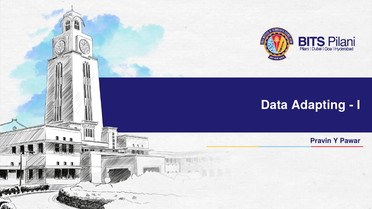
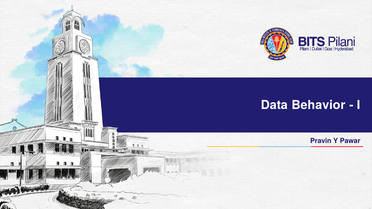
Adapting: Adapting -> Behavior (319, 105)
